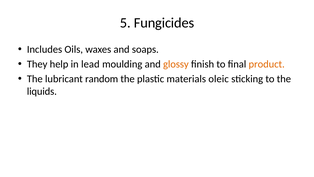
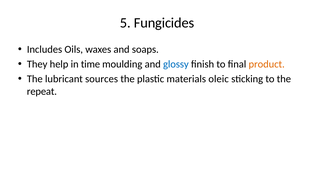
lead: lead -> time (90, 64)
glossy colour: orange -> blue (176, 64)
random: random -> sources (102, 79)
liquids: liquids -> repeat (42, 91)
